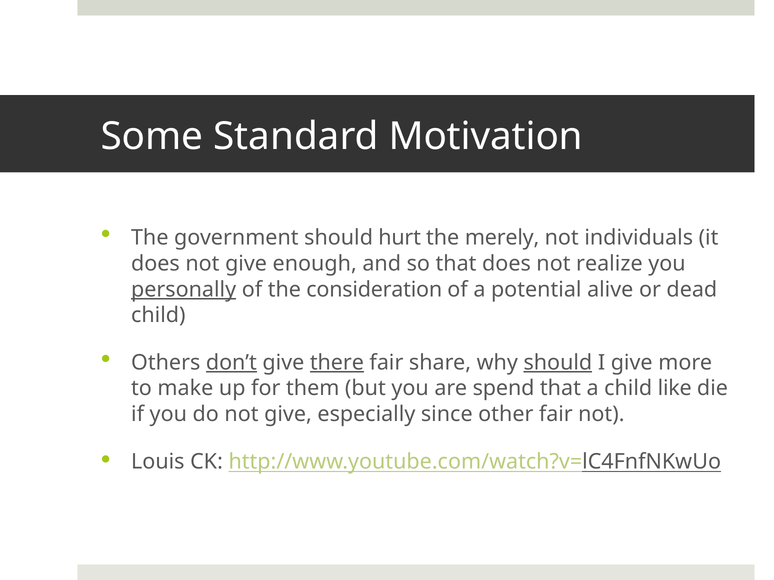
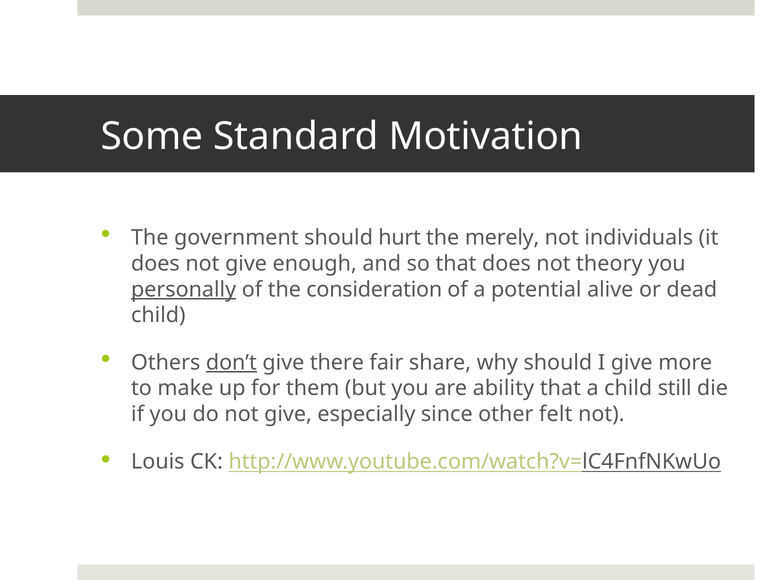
realize: realize -> theory (609, 264)
there underline: present -> none (337, 363)
should underline: present -> none (558, 363)
spend: spend -> ability (503, 389)
like: like -> still (675, 389)
other fair: fair -> felt (556, 415)
